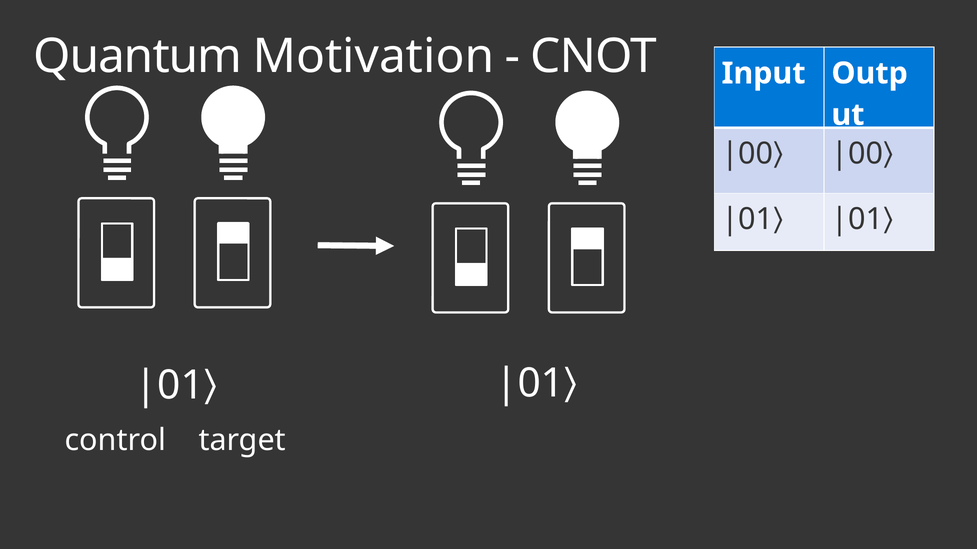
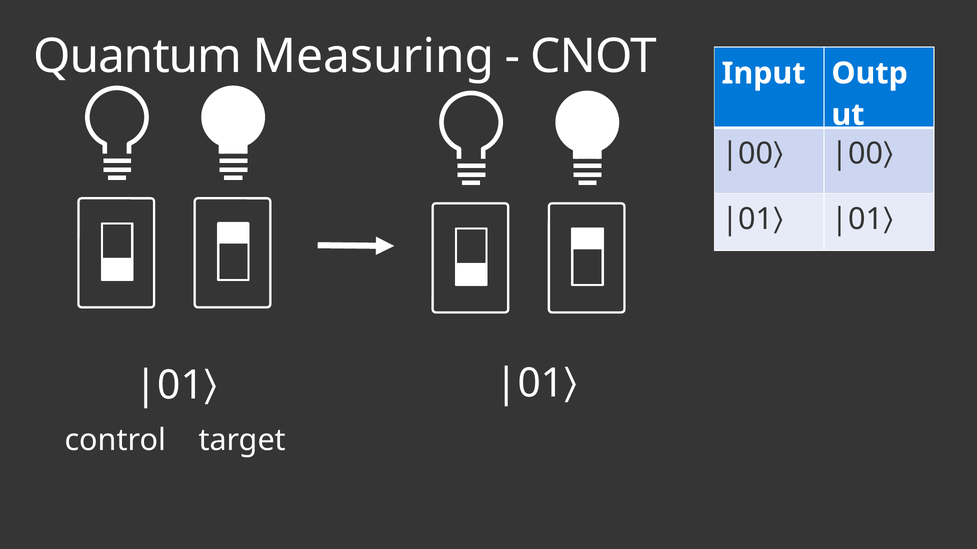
Motivation: Motivation -> Measuring (373, 56)
